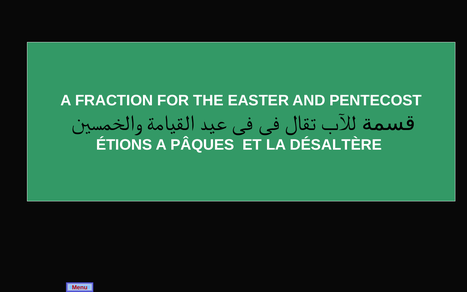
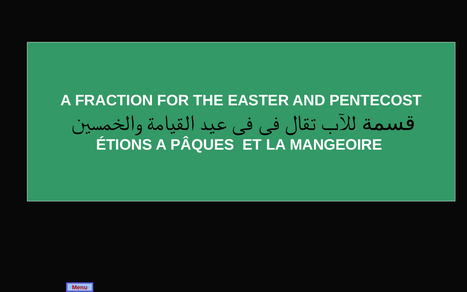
DÉSALTÈRE: DÉSALTÈRE -> MANGEOIRE (336, 145)
